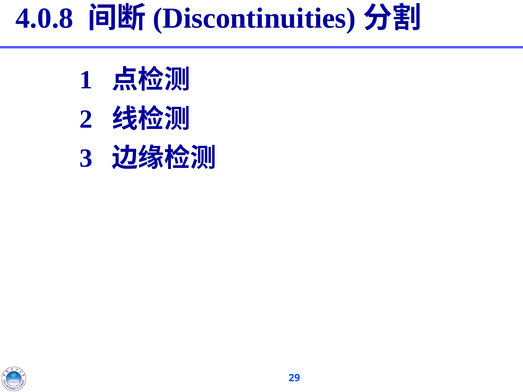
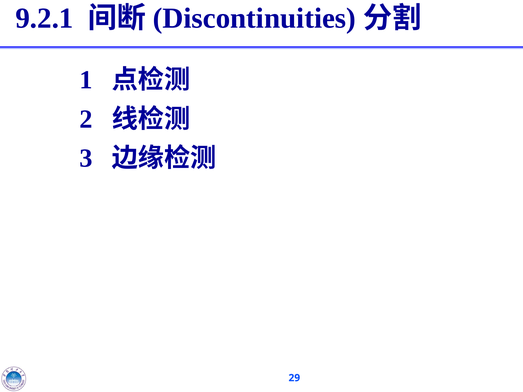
4.0.8: 4.0.8 -> 9.2.1 (44, 18)
